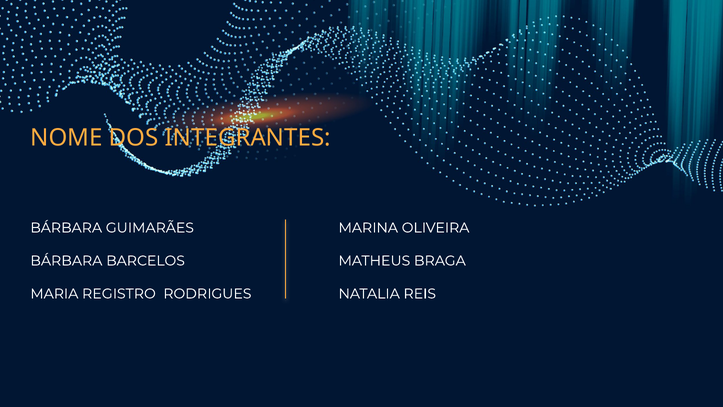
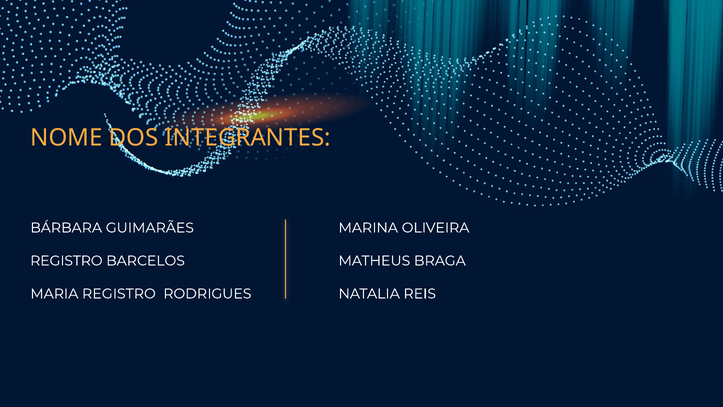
BÁRBARA: BÁRBARA -> REGISTRO (66, 261)
